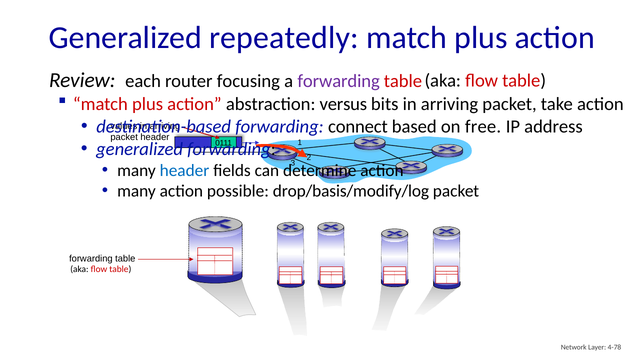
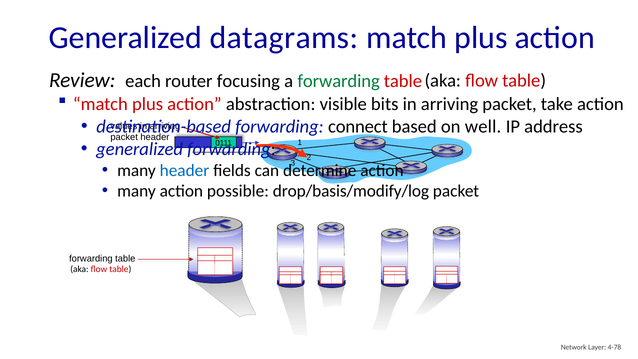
repeatedly: repeatedly -> datagrams (284, 38)
forwarding colour: purple -> green (339, 81)
versus: versus -> visible (343, 104)
free: free -> well (483, 127)
